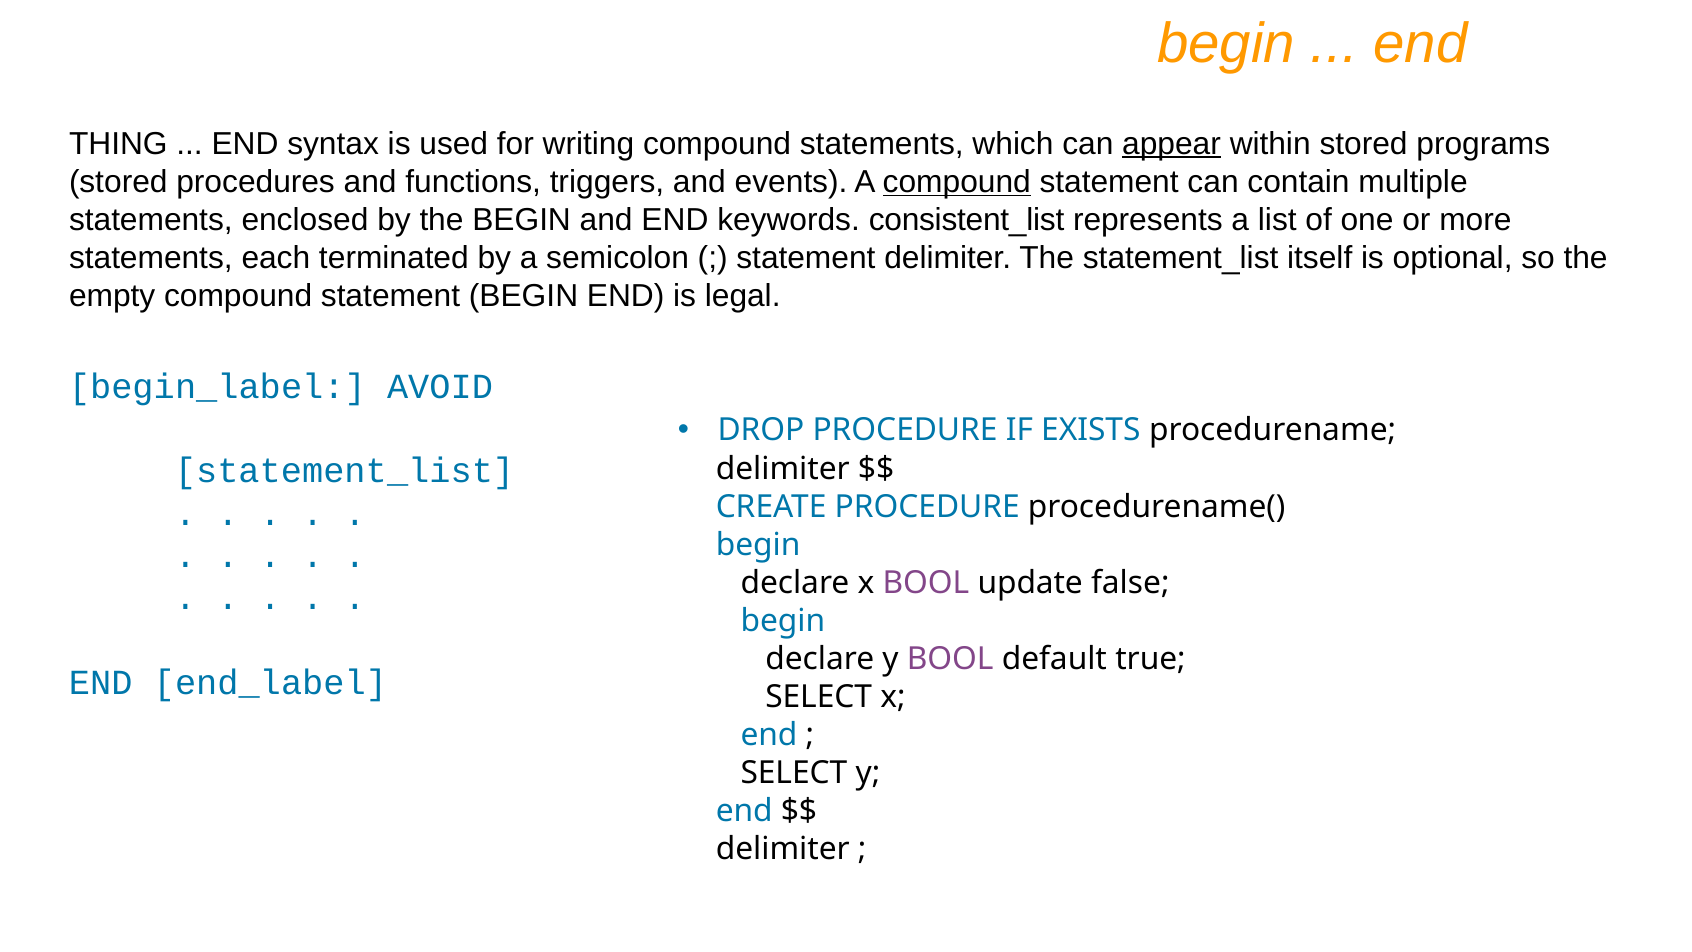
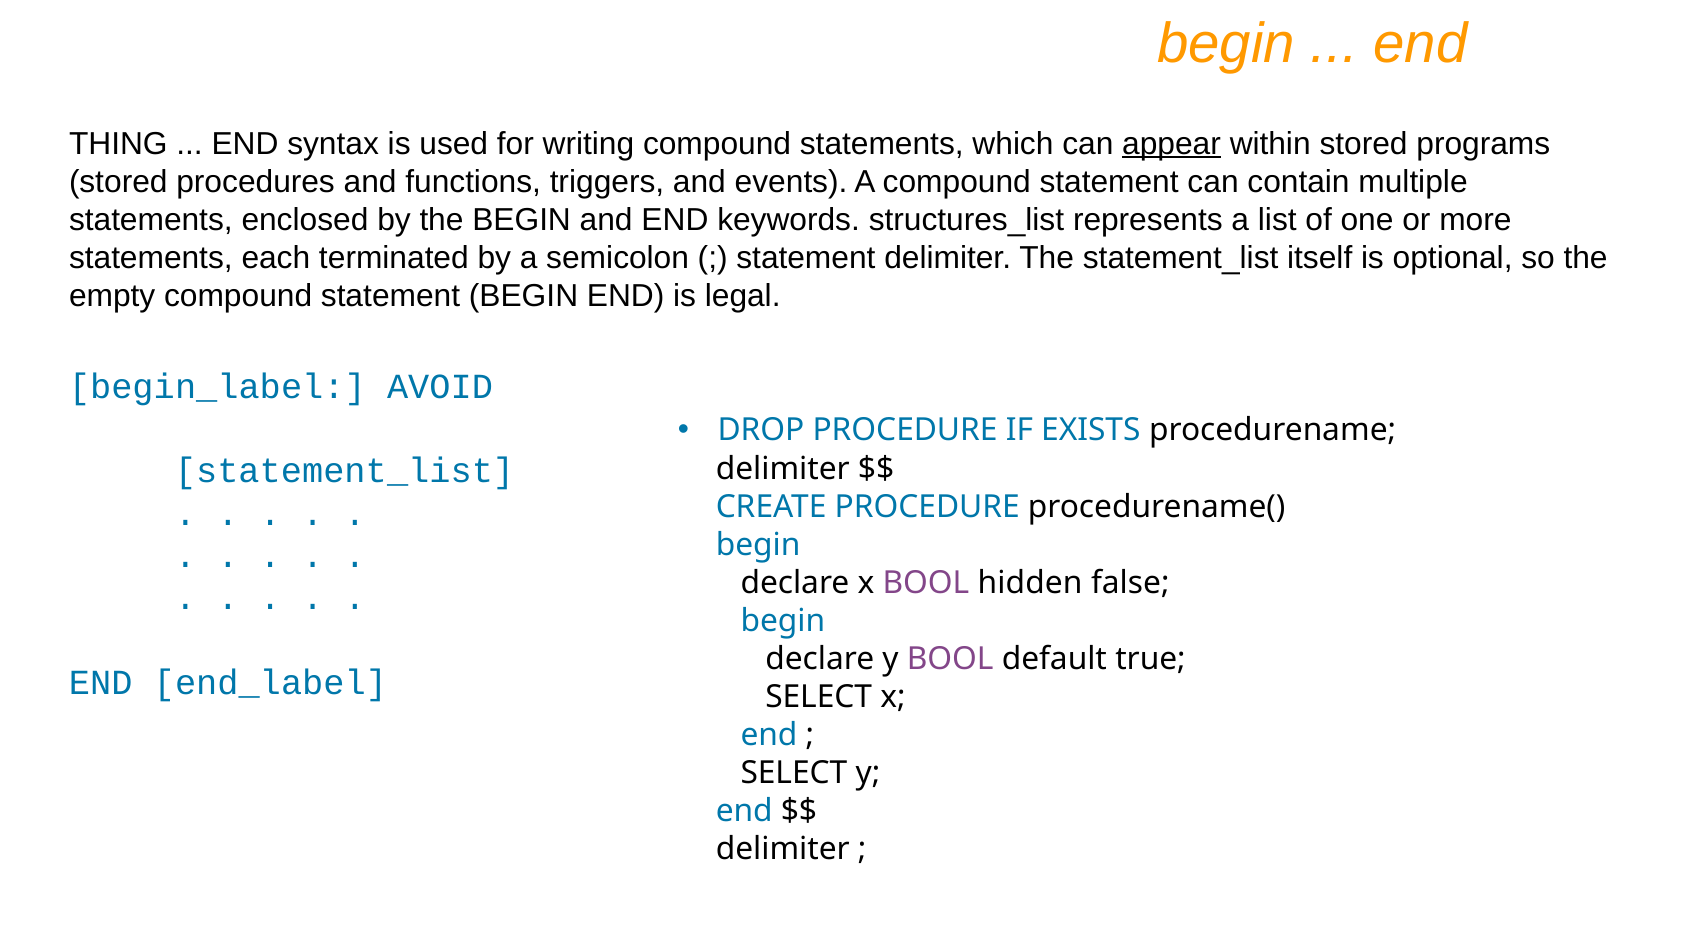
compound underline: present -> none (957, 182)
consistent_list: consistent_list -> structures_list (966, 220)
update: update -> hidden (1030, 583)
